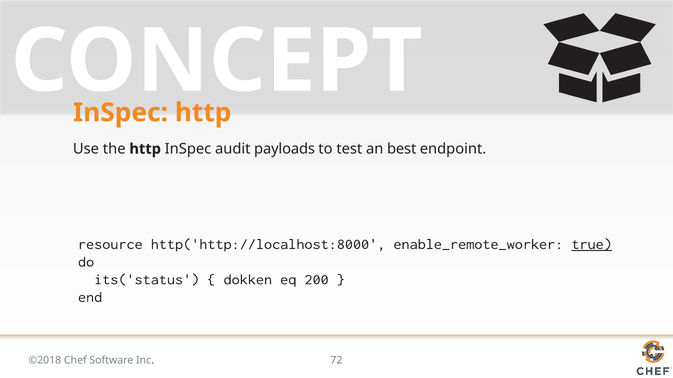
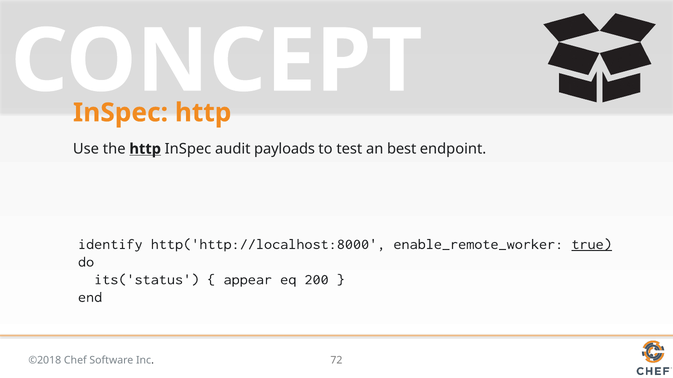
http underline: none -> present (145, 149)
resource: resource -> identify (110, 244)
dokken: dokken -> appear (248, 280)
